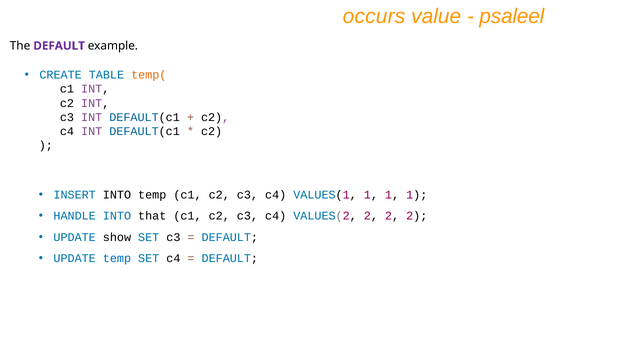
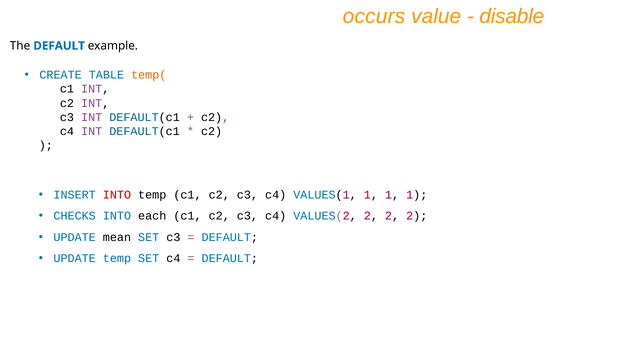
psaleel: psaleel -> disable (512, 16)
DEFAULT colour: purple -> blue (59, 46)
INTO colour: black -> red (117, 195)
HANDLE: HANDLE -> CHECKS (75, 216)
that: that -> each (152, 216)
show: show -> mean (117, 237)
